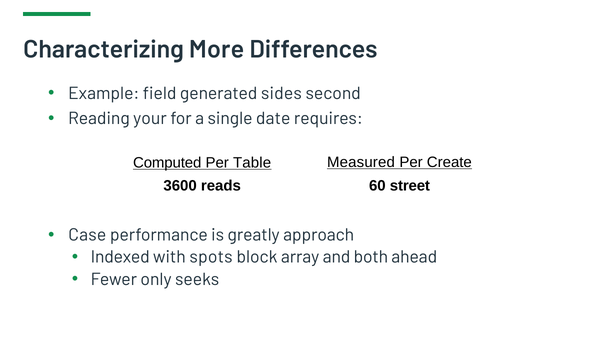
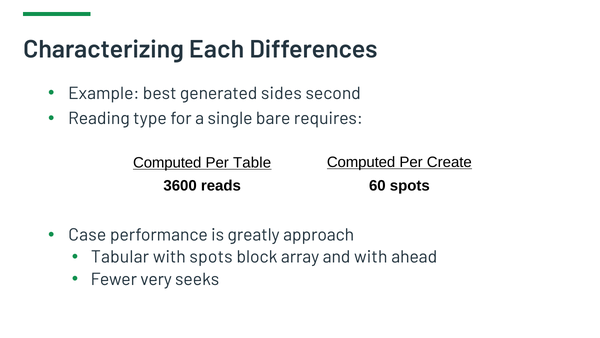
More: More -> Each (217, 49)
field: field -> best (160, 93)
your: your -> type (150, 118)
date: date -> bare (273, 118)
Measured: Measured -> Computed (361, 162)
60 street: street -> spots (410, 185)
Indexed: Indexed -> Tabular (120, 257)
and both: both -> with (371, 257)
only: only -> very (156, 279)
